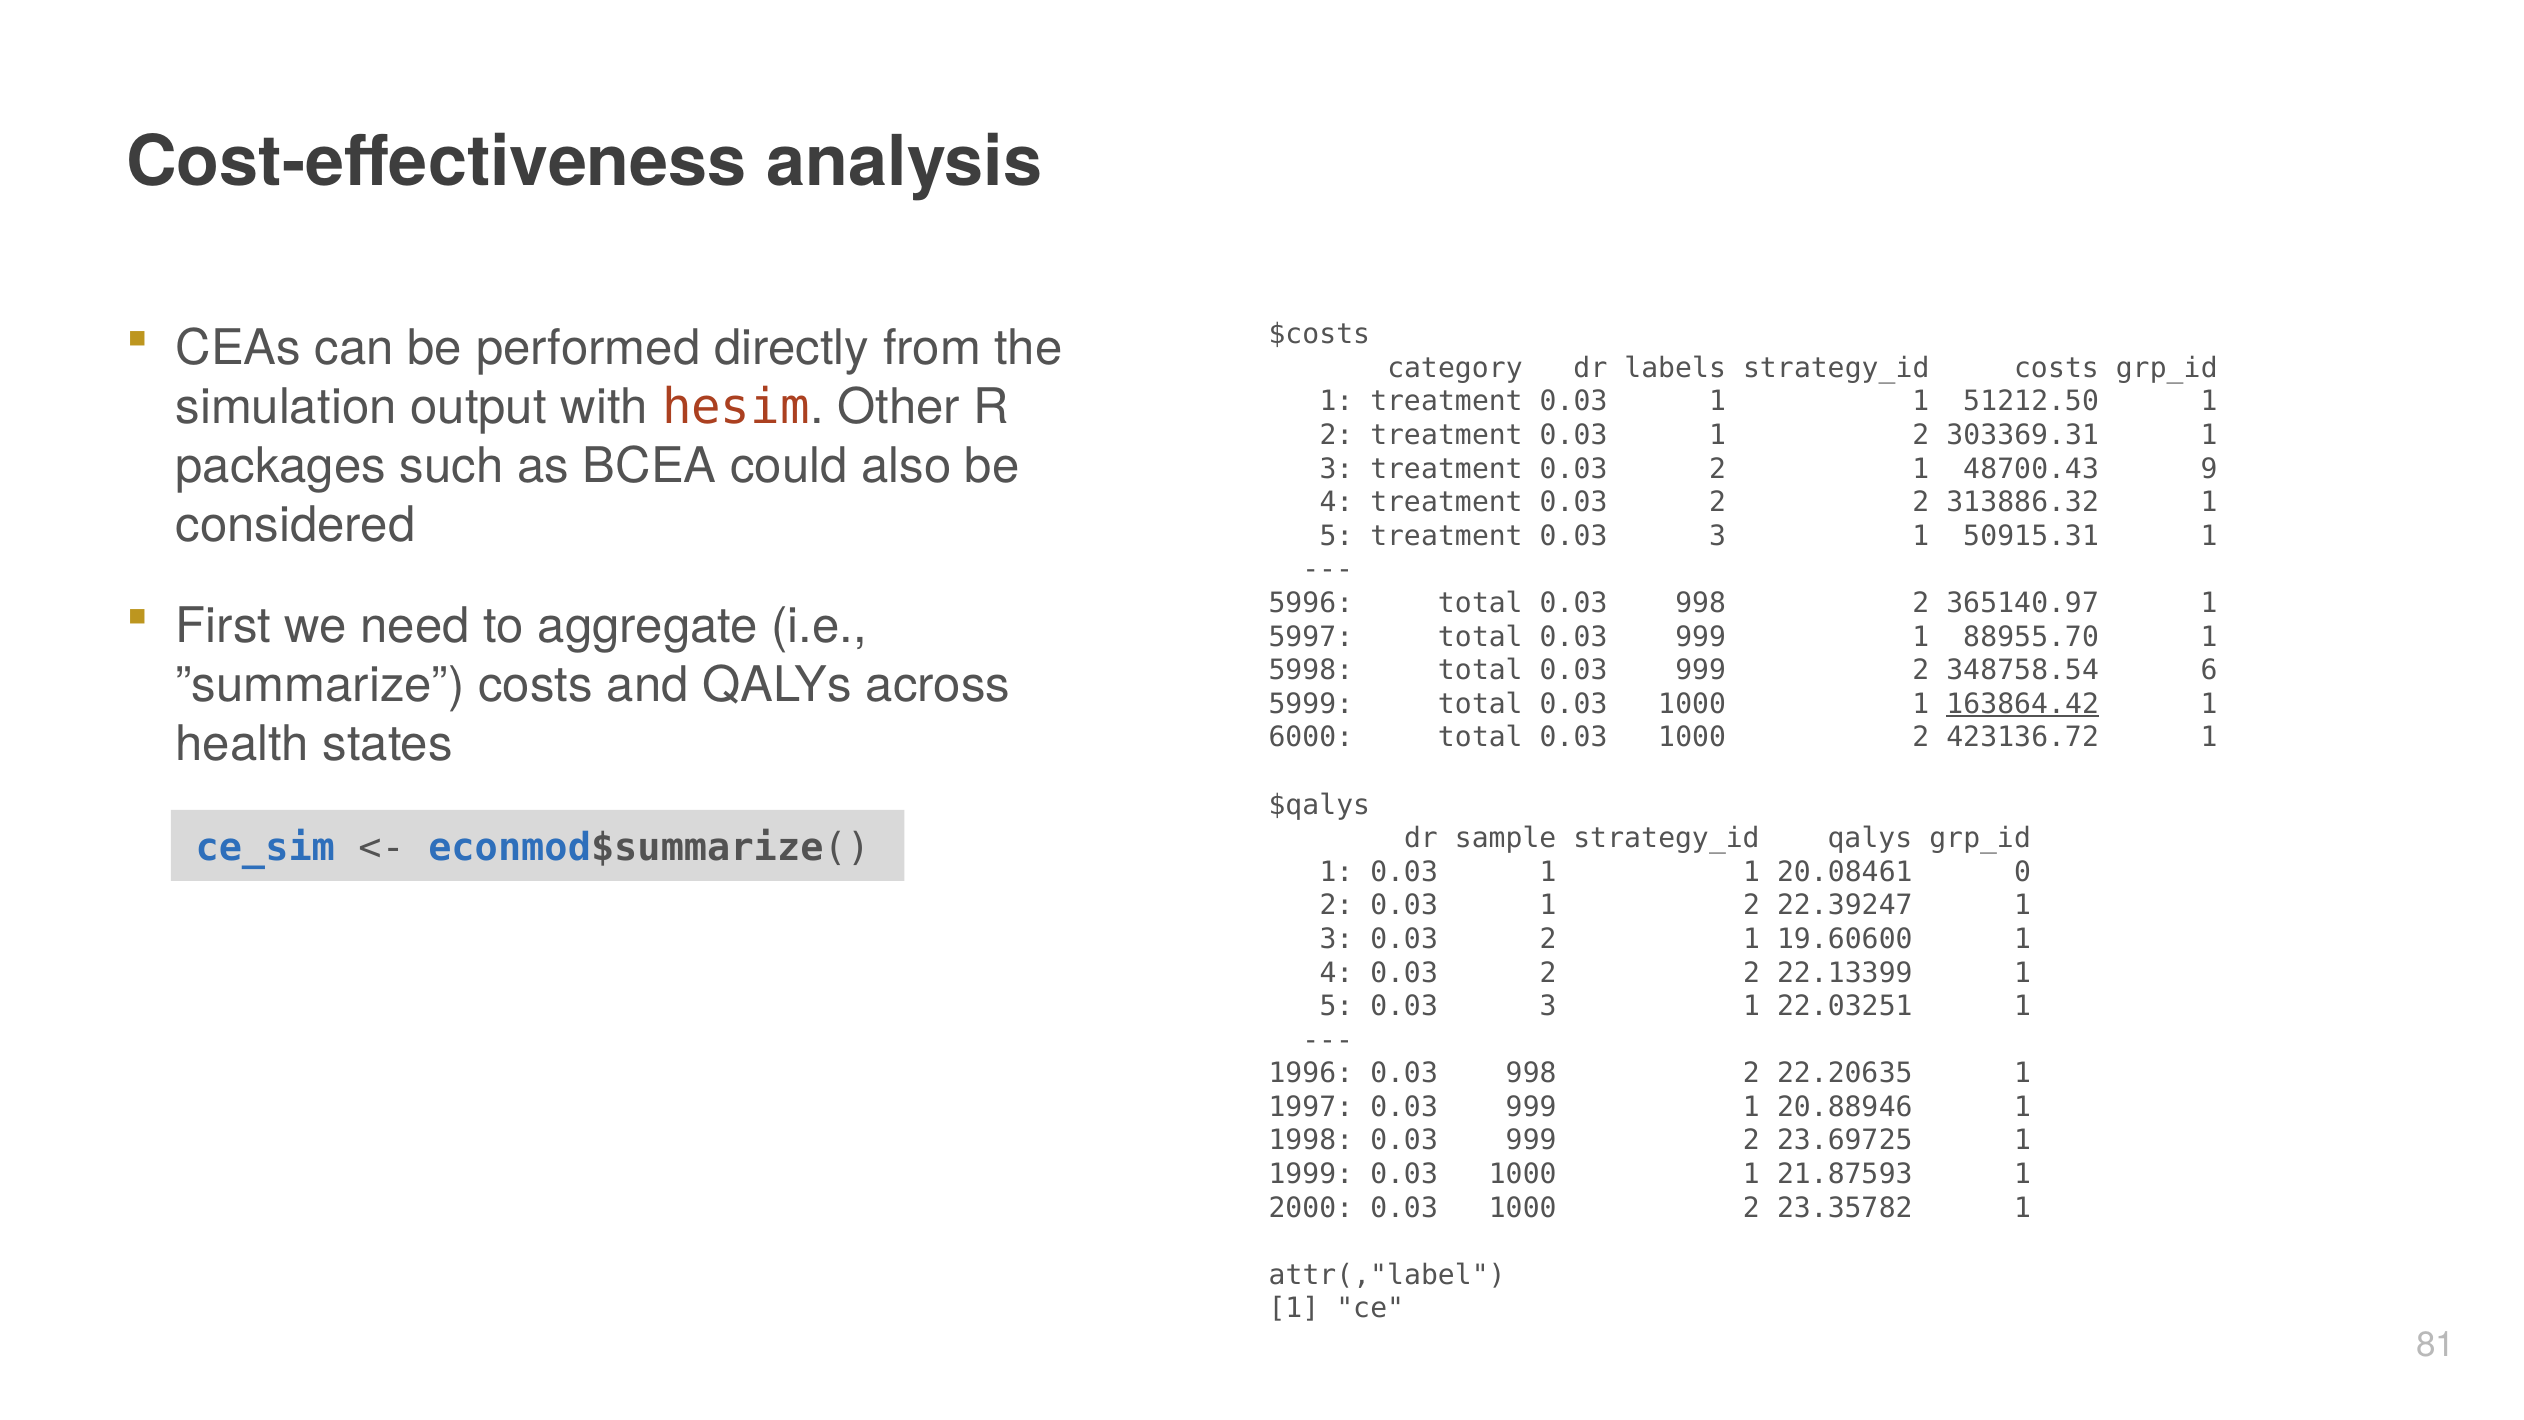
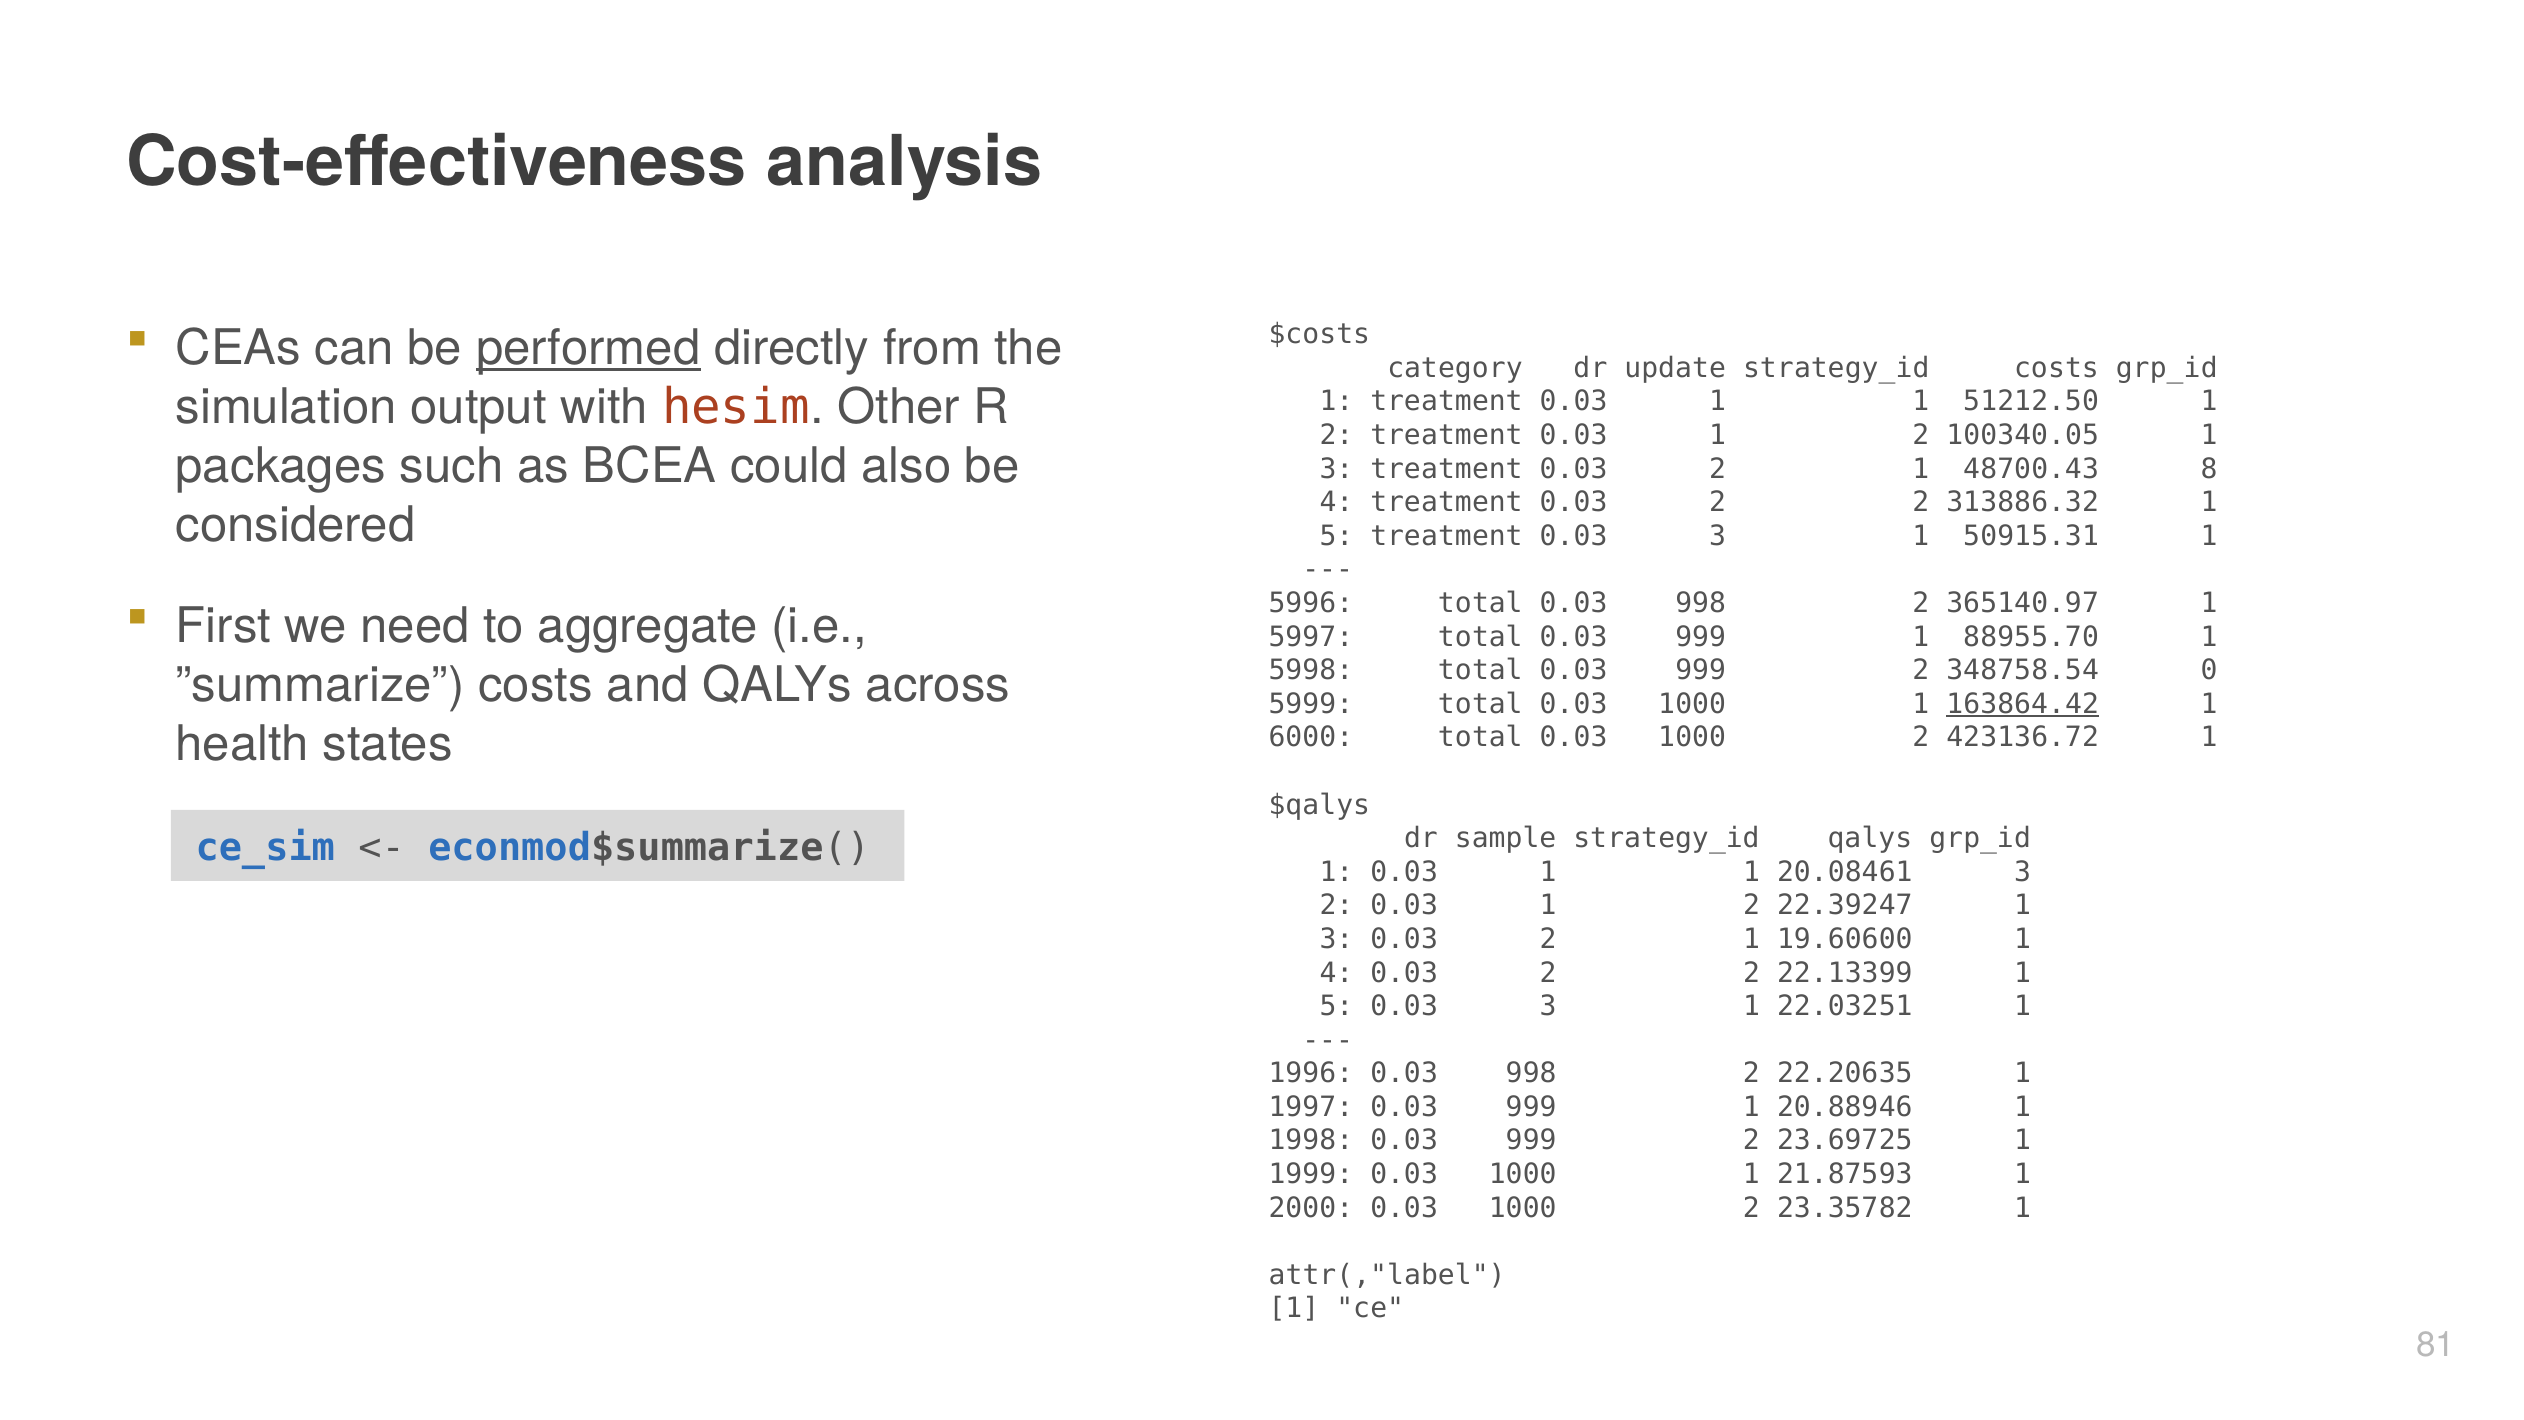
performed underline: none -> present (588, 348)
labels: labels -> update (1675, 368)
303369.31: 303369.31 -> 100340.05 (2023, 435)
9: 9 -> 8 (2209, 469)
6: 6 -> 0 (2209, 670)
20.08461 0: 0 -> 3 (2023, 872)
